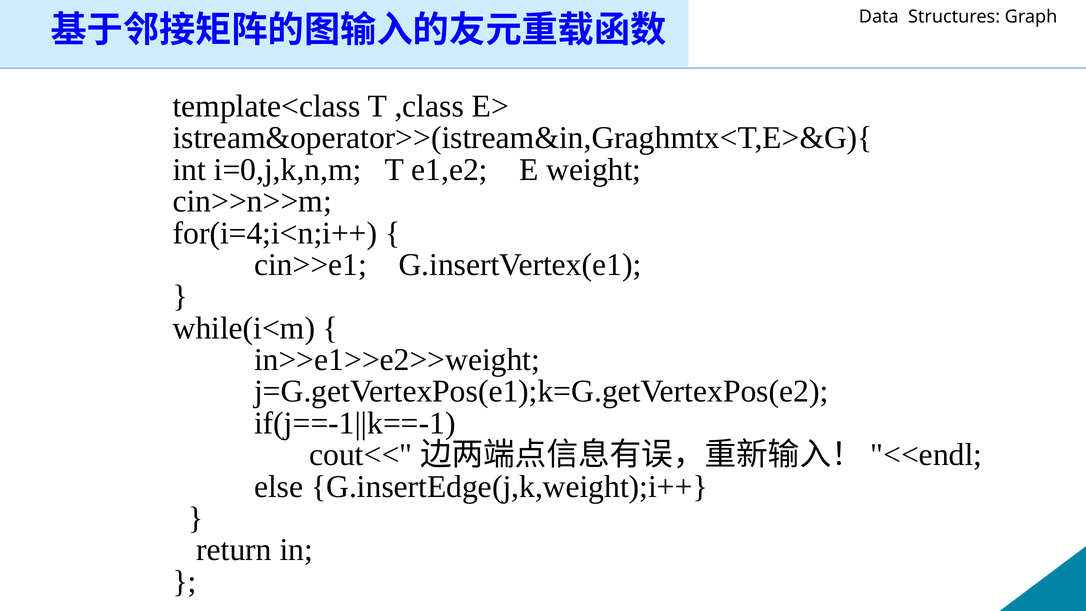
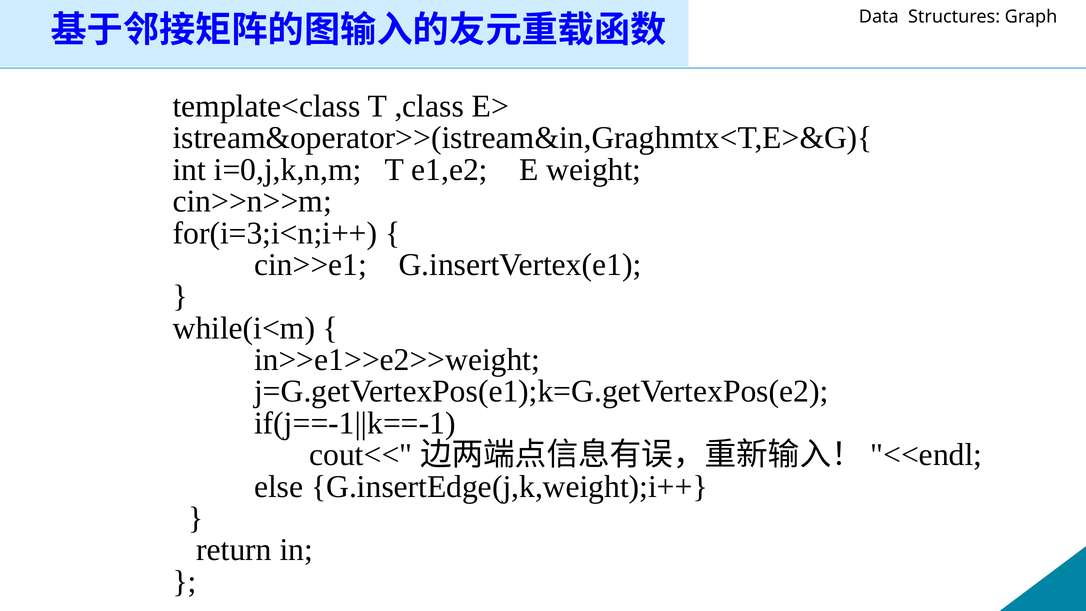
for(i=4;i<n;i++: for(i=4;i<n;i++ -> for(i=3;i<n;i++ (275, 233)
